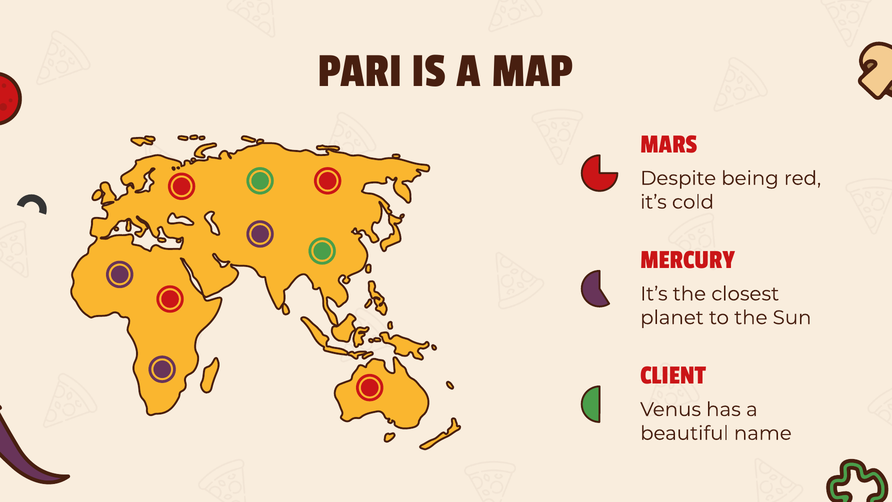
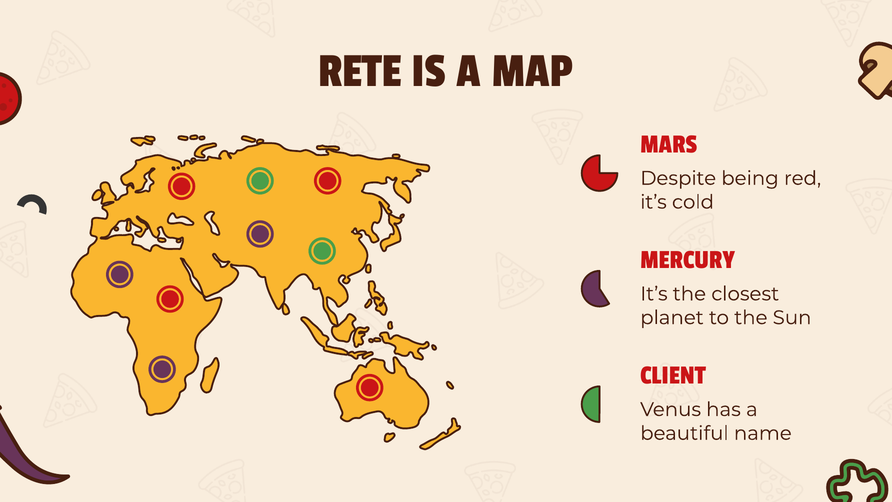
PARI: PARI -> RETE (360, 70)
